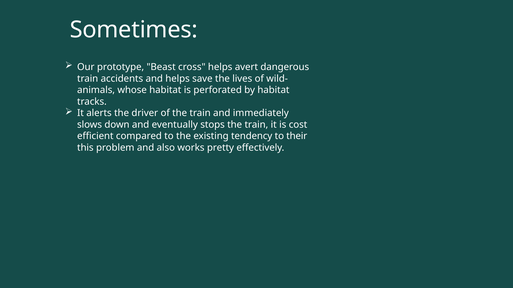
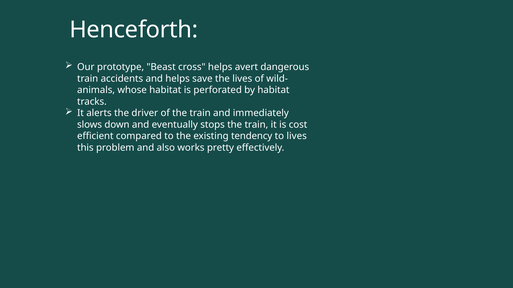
Sometimes: Sometimes -> Henceforth (134, 30)
to their: their -> lives (297, 136)
